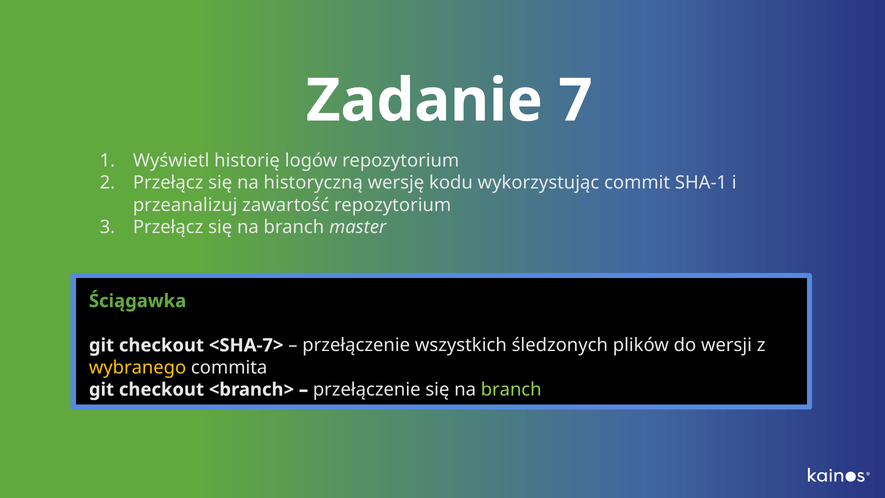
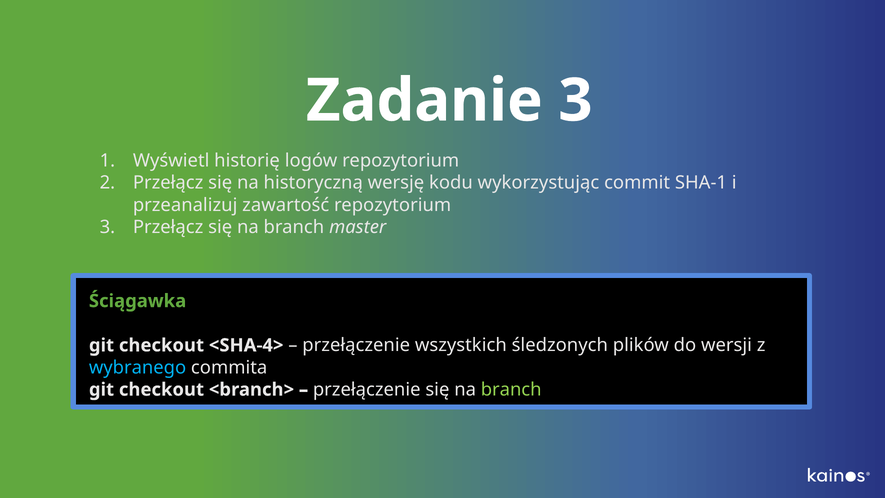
Zadanie 7: 7 -> 3 (575, 101)
<SHA-7>: <SHA-7> -> <SHA-4> (246, 345)
wybranego colour: yellow -> light blue (138, 367)
